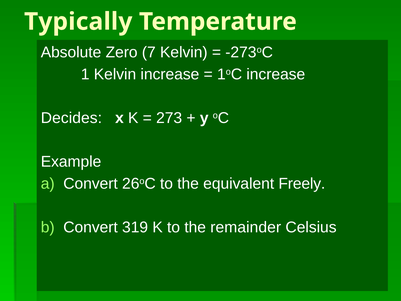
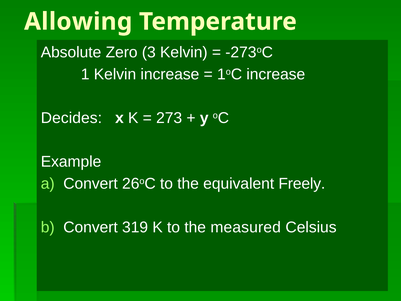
Typically: Typically -> Allowing (78, 22)
7: 7 -> 3 (149, 52)
remainder: remainder -> measured (246, 227)
